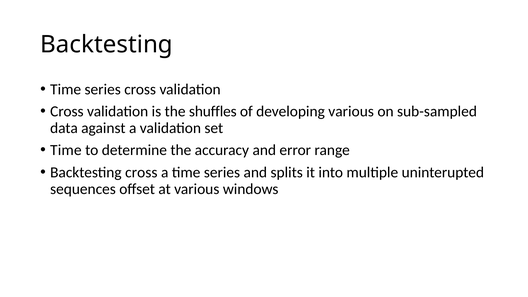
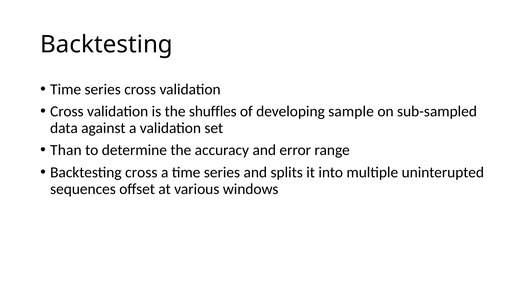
developing various: various -> sample (351, 111)
Time: Time -> Than (66, 150)
